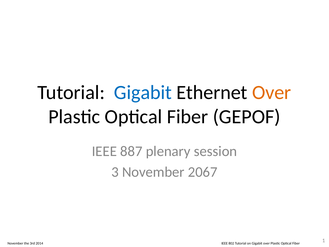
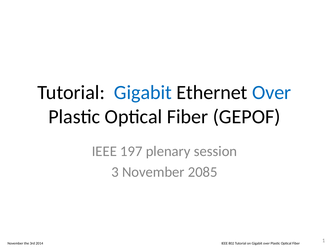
Over colour: orange -> blue (272, 92)
887: 887 -> 197 (131, 151)
2067: 2067 -> 2085 (203, 172)
